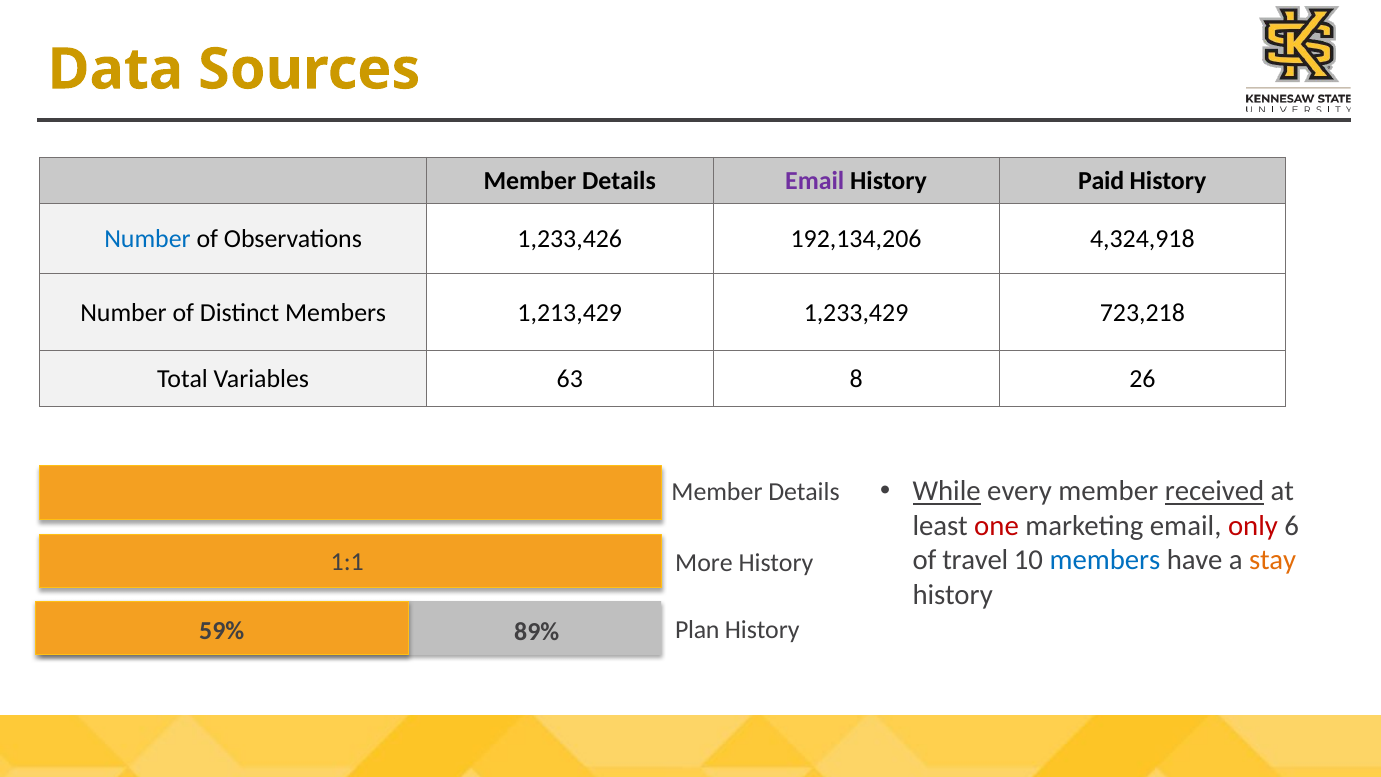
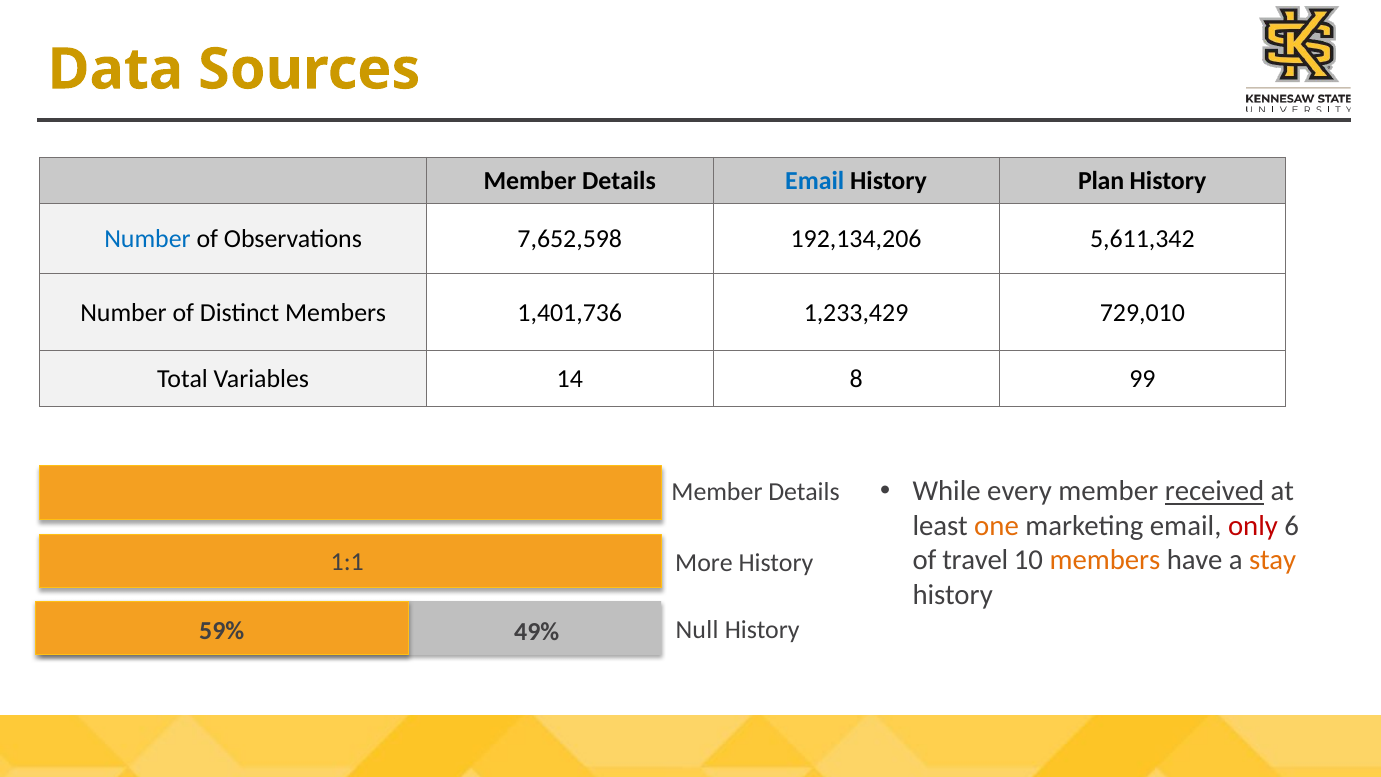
Email colour: purple -> blue (815, 181)
Paid: Paid -> Plan (1101, 181)
1,233,426: 1,233,426 -> 7,652,598 (570, 239)
4,324,918: 4,324,918 -> 5,611,342 (1142, 239)
1,213,429: 1,213,429 -> 1,401,736 (570, 313)
723,218: 723,218 -> 729,010 (1142, 313)
63: 63 -> 14 (570, 379)
26: 26 -> 99 (1142, 379)
While underline: present -> none (947, 491)
one colour: red -> orange (997, 526)
members colour: blue -> orange (1105, 560)
Plan: Plan -> Null (697, 629)
89%: 89% -> 49% (537, 632)
